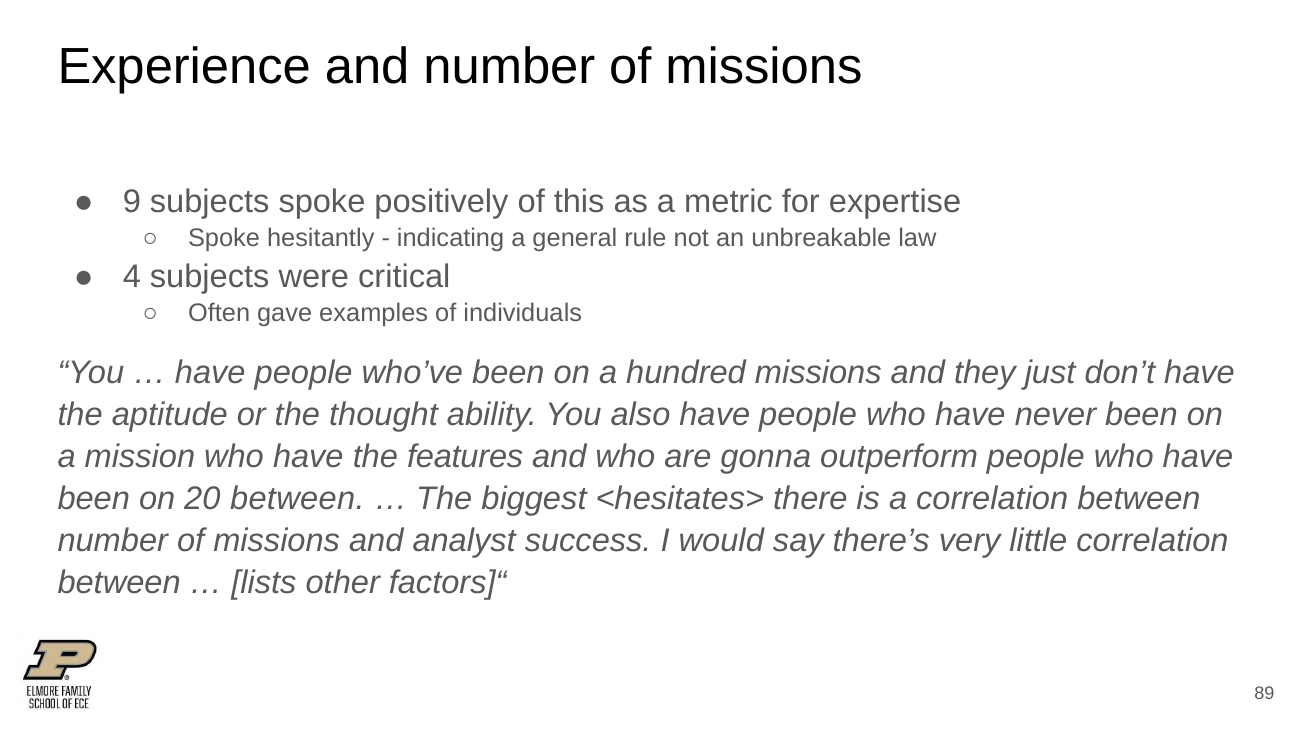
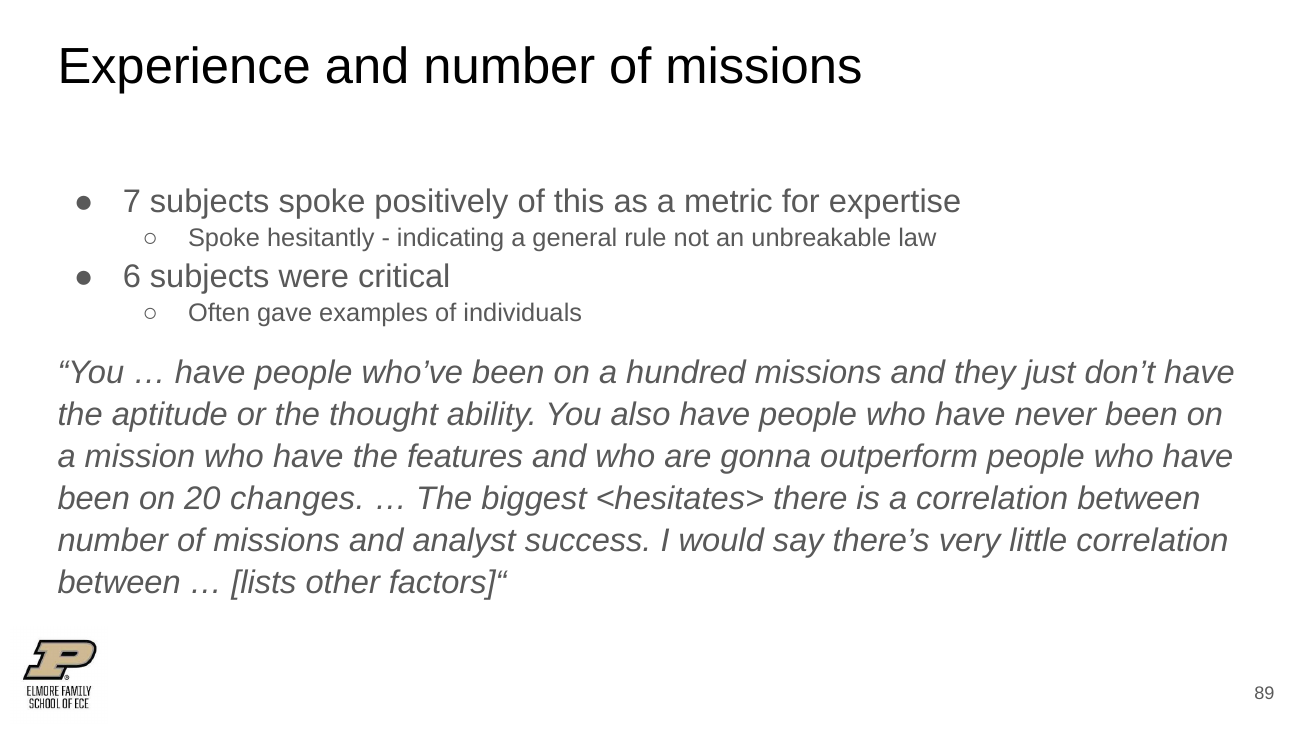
9: 9 -> 7 (132, 202)
4: 4 -> 6 (132, 277)
20 between: between -> changes (297, 499)
